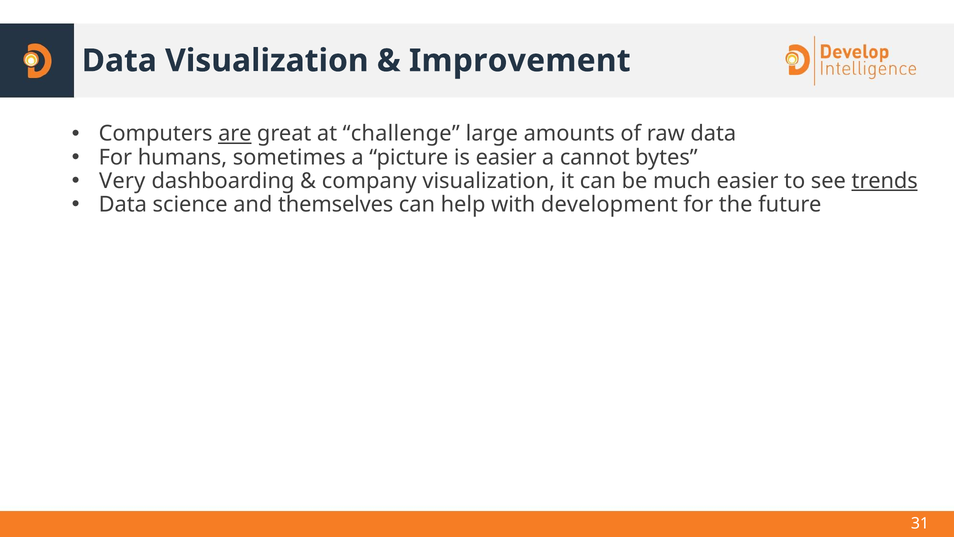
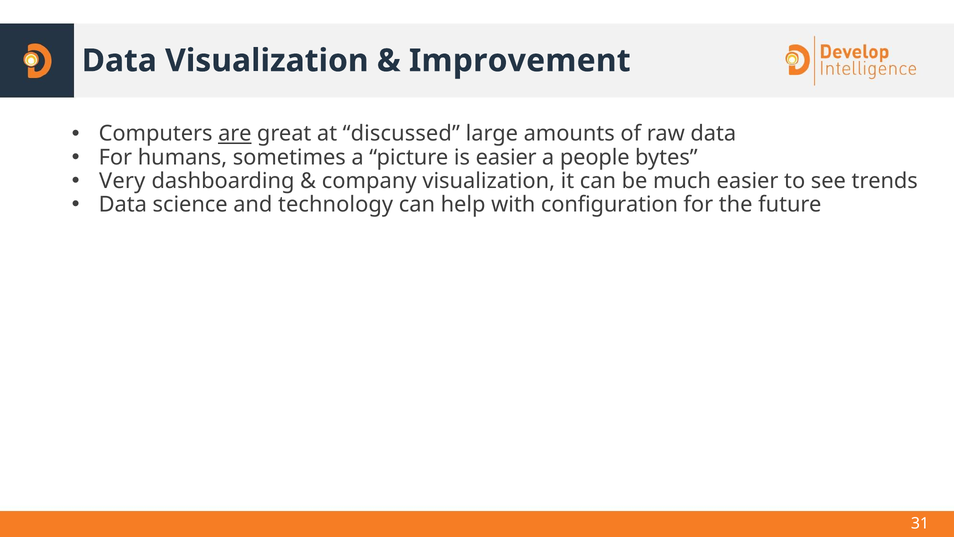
challenge: challenge -> discussed (401, 134)
cannot: cannot -> people (595, 157)
trends underline: present -> none (885, 181)
themselves: themselves -> technology (336, 204)
development: development -> configuration (610, 204)
